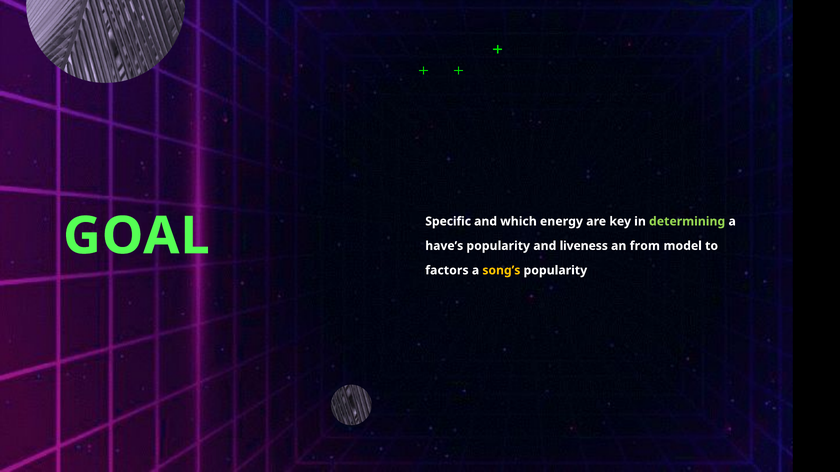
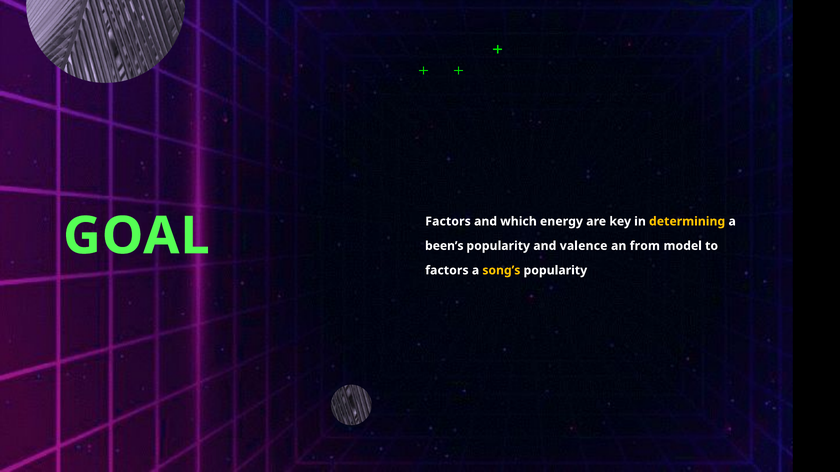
Specific: Specific -> Factors (448, 222)
determining colour: light green -> yellow (687, 222)
have’s: have’s -> been’s (444, 246)
liveness: liveness -> valence (584, 246)
